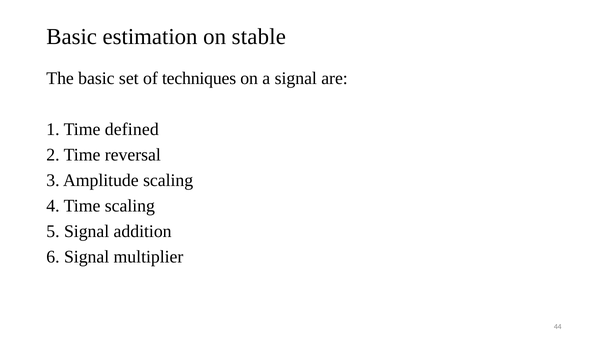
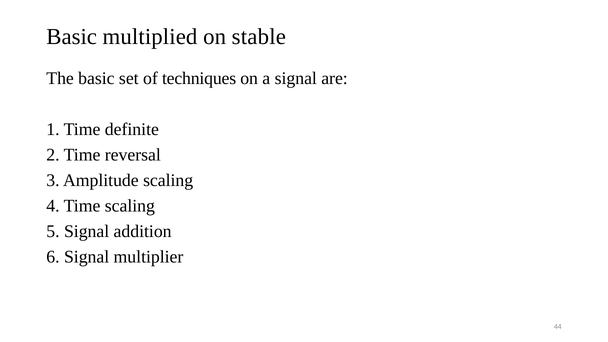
estimation: estimation -> multiplied (150, 37)
defined: defined -> definite (132, 129)
